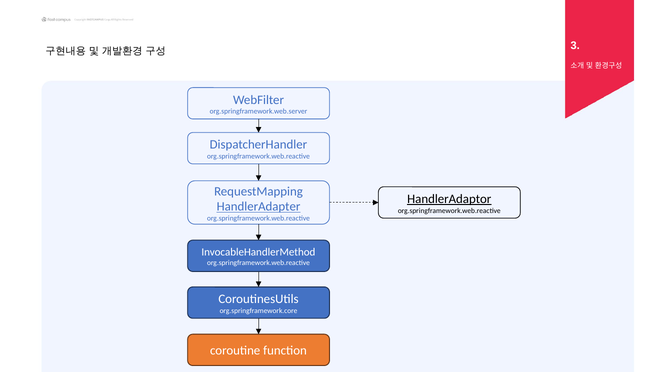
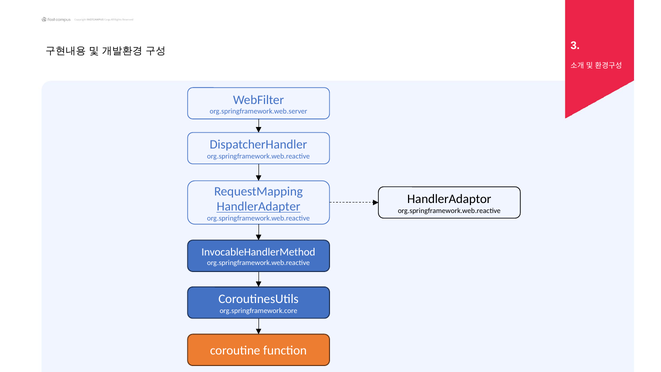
HandlerAdaptor underline: present -> none (449, 199)
